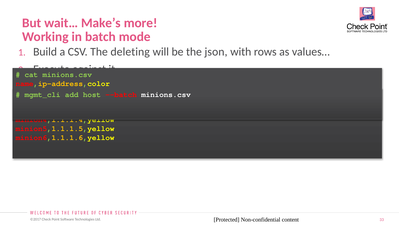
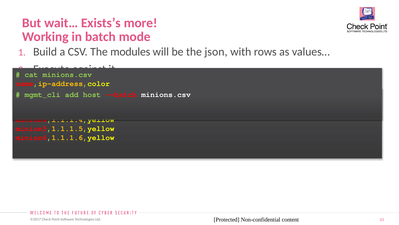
Make’s: Make’s -> Exists’s (101, 23)
deleting: deleting -> modules (130, 52)
